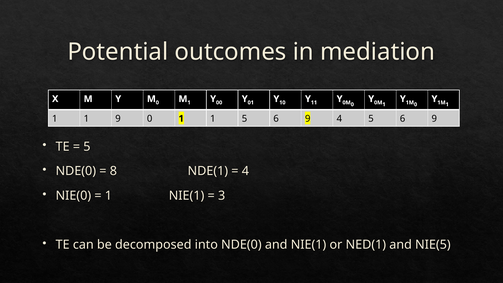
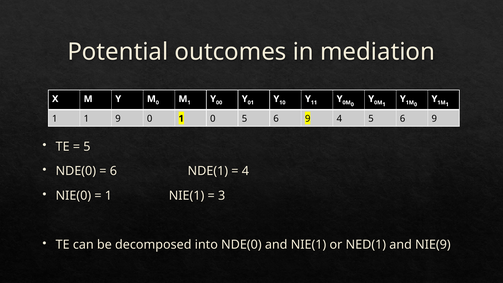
0 1 1: 1 -> 0 (213, 119)
8: 8 -> 6 (113, 171)
NIE(5: NIE(5 -> NIE(9 (433, 245)
